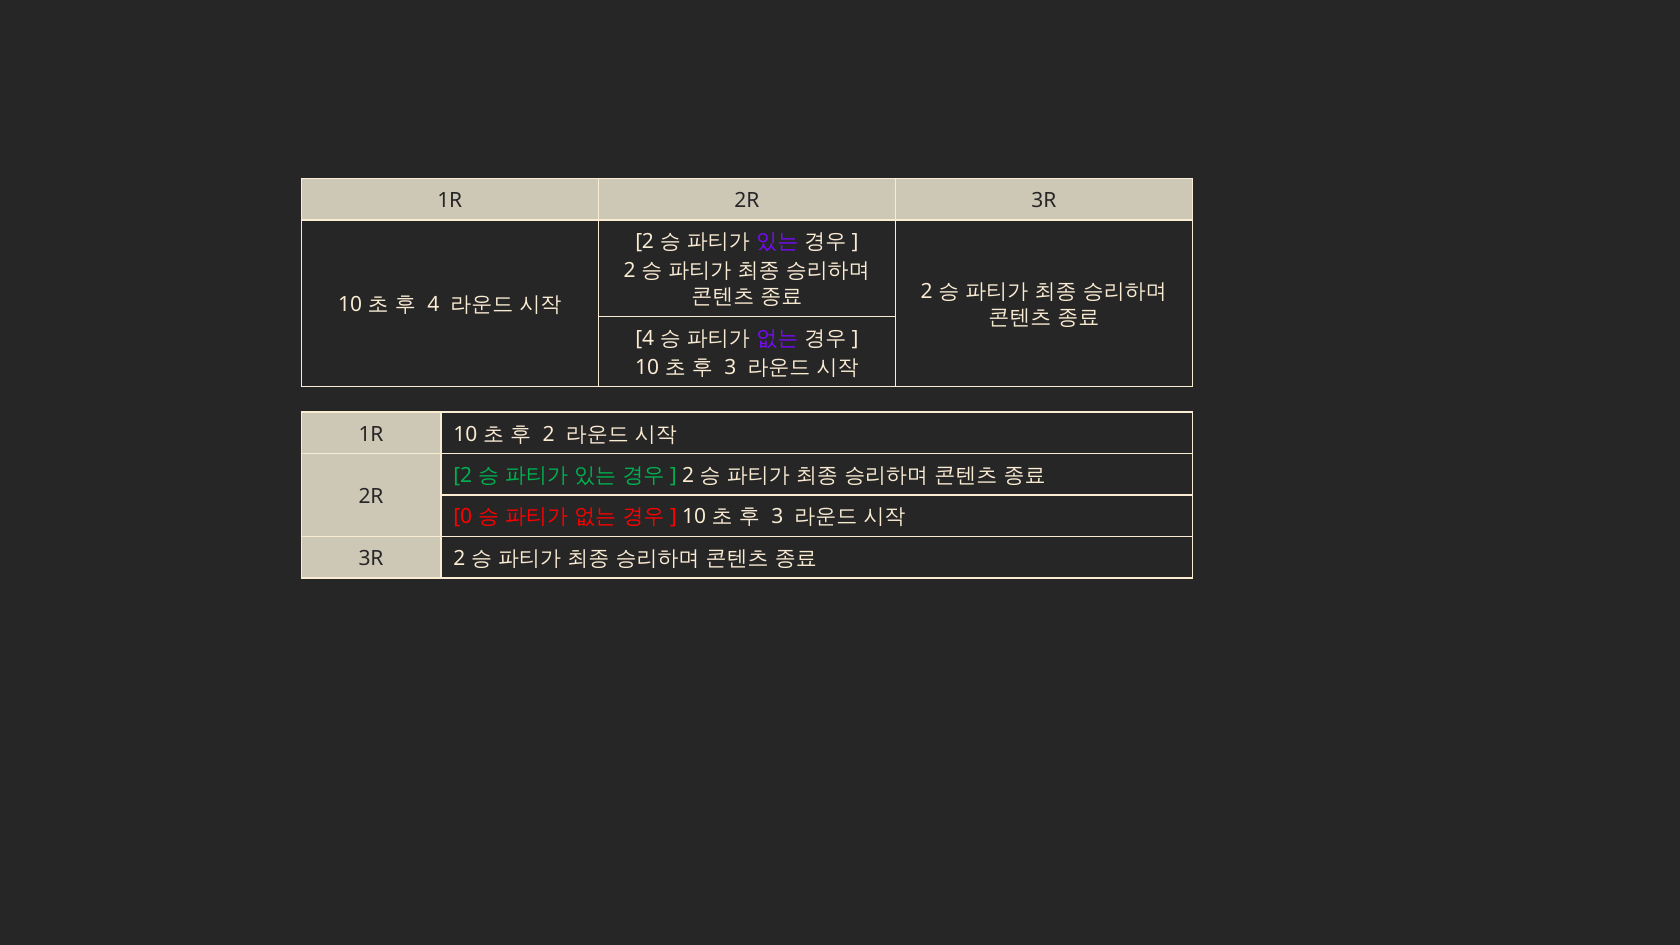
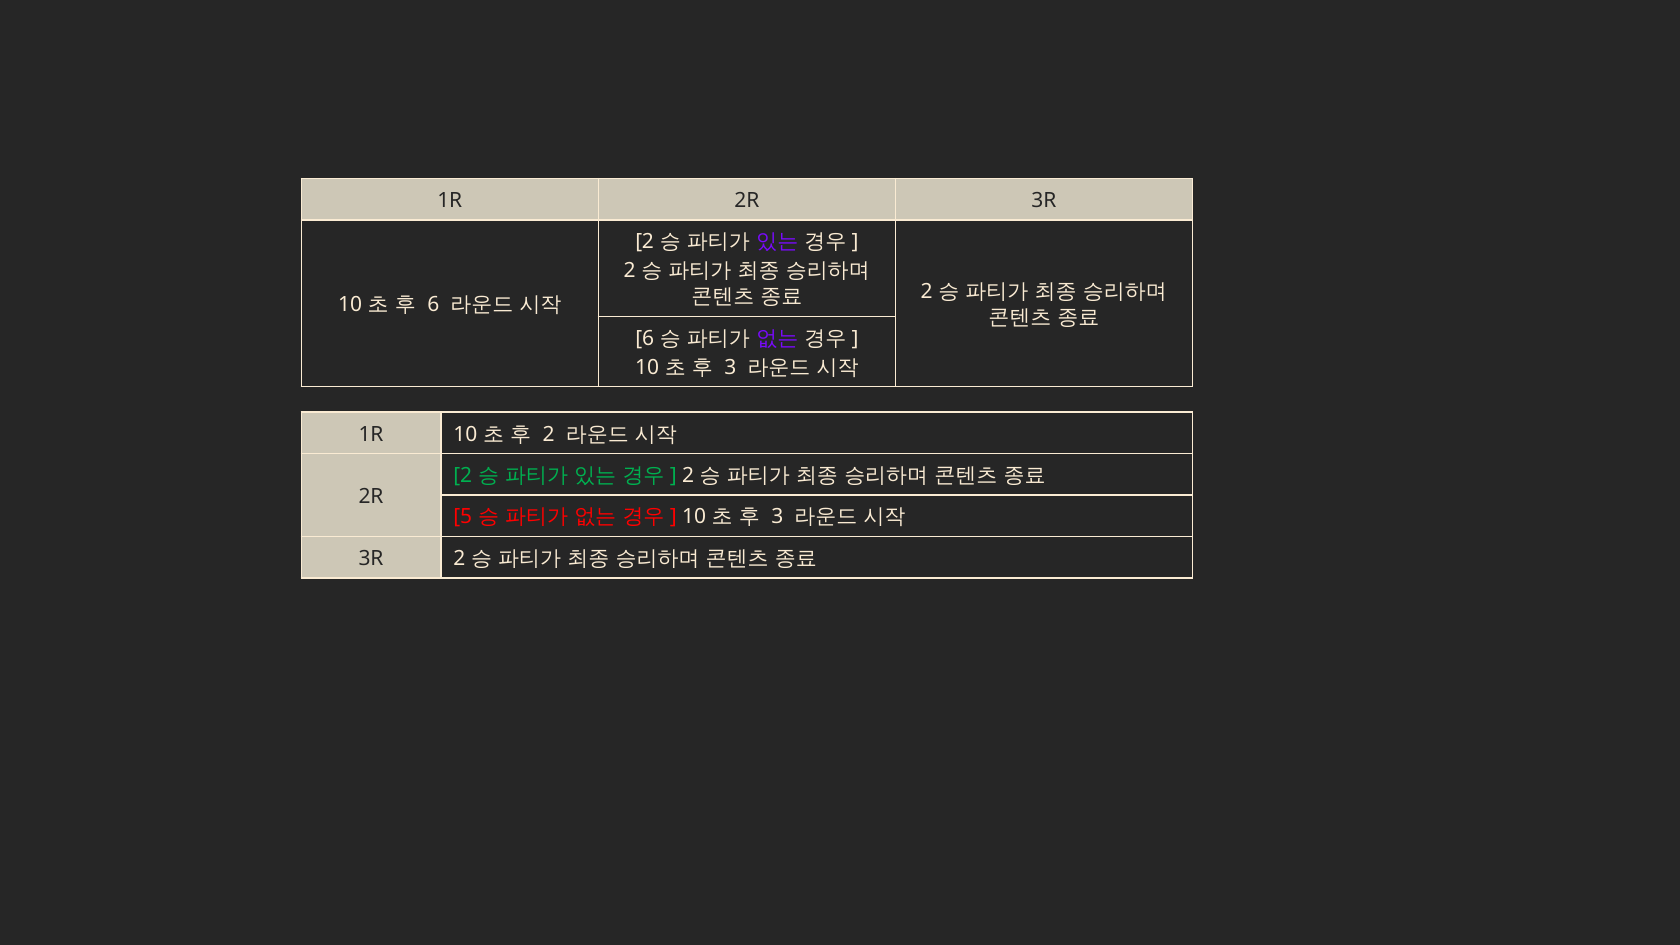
4: 4 -> 6 (433, 304)
4: 4 -> 6 (645, 338)
0: 0 -> 5 (463, 517)
